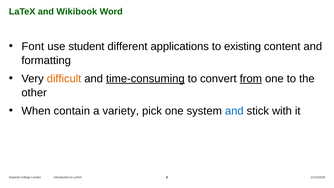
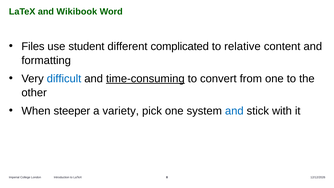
Font: Font -> Files (33, 46)
applications: applications -> complicated (180, 46)
existing: existing -> relative (242, 46)
difficult colour: orange -> blue (64, 79)
from underline: present -> none (251, 79)
contain: contain -> steeper (72, 111)
